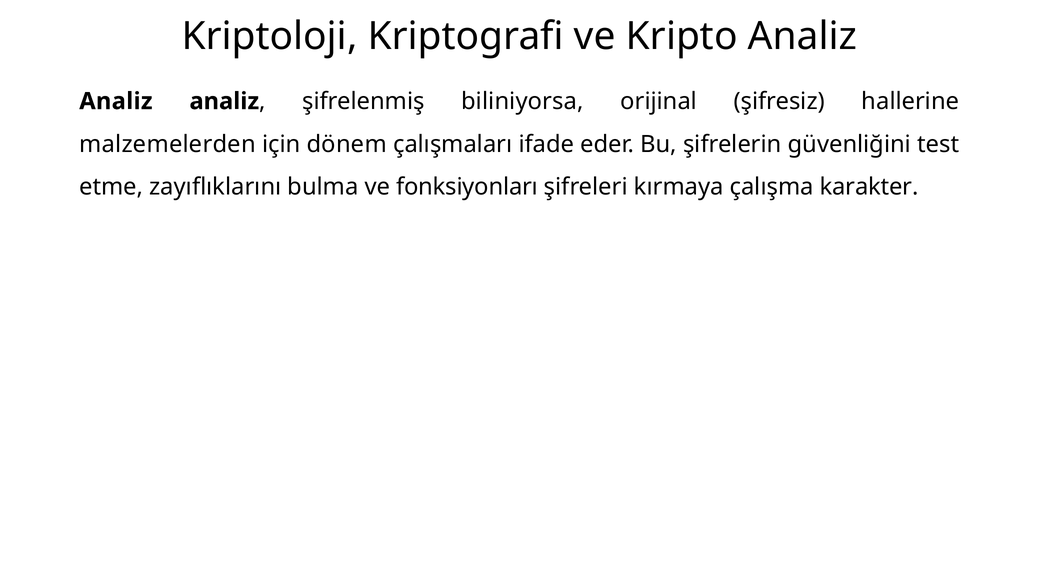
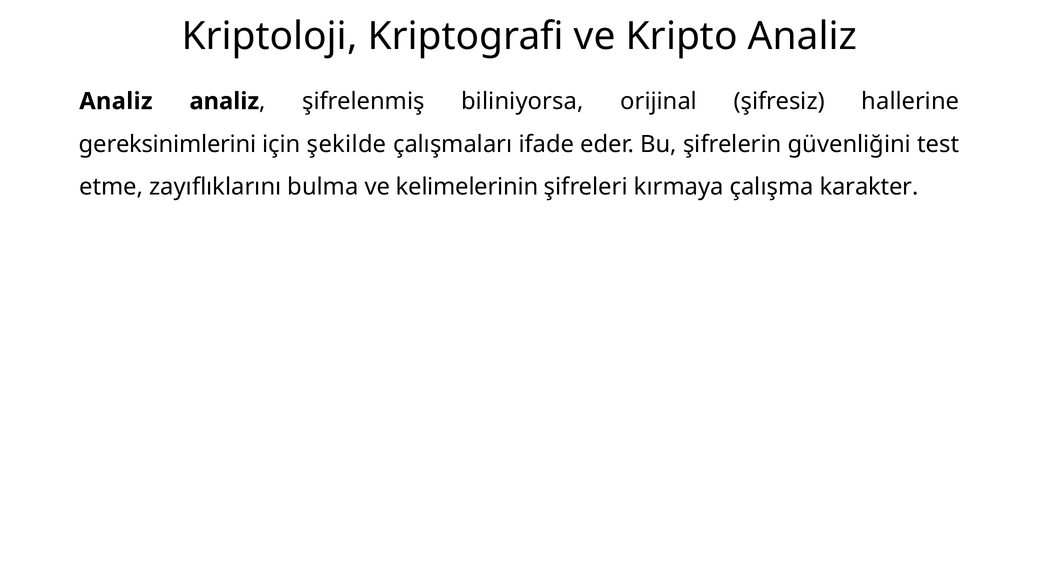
malzemelerden: malzemelerden -> gereksinimlerini (168, 144)
dönem: dönem -> şekilde (347, 144)
fonksiyonları: fonksiyonları -> kelimelerinin (467, 187)
